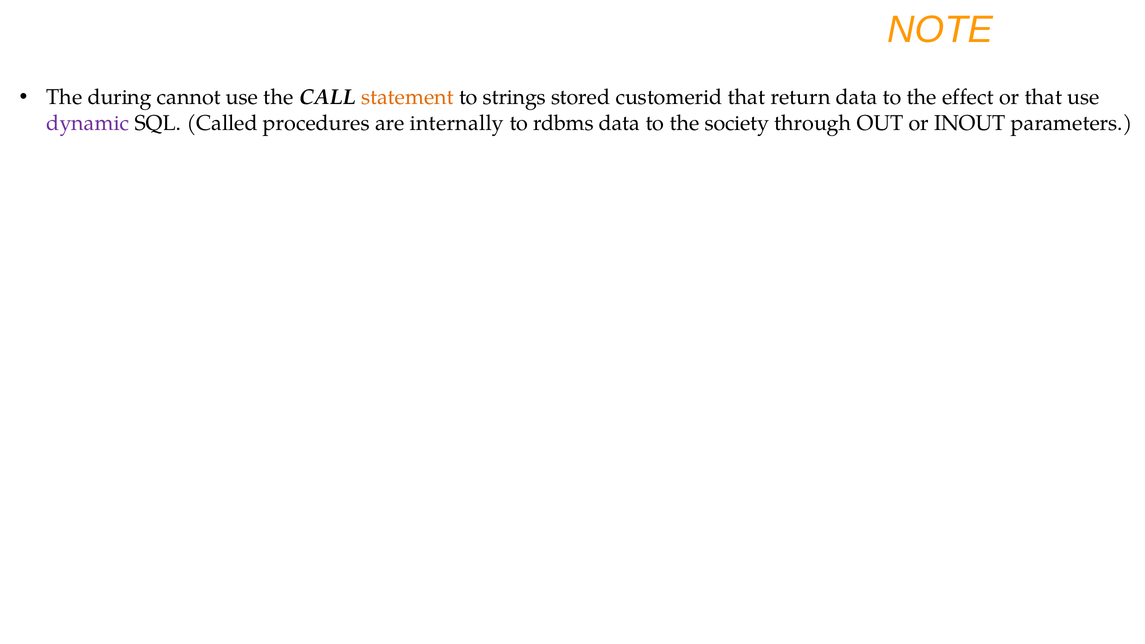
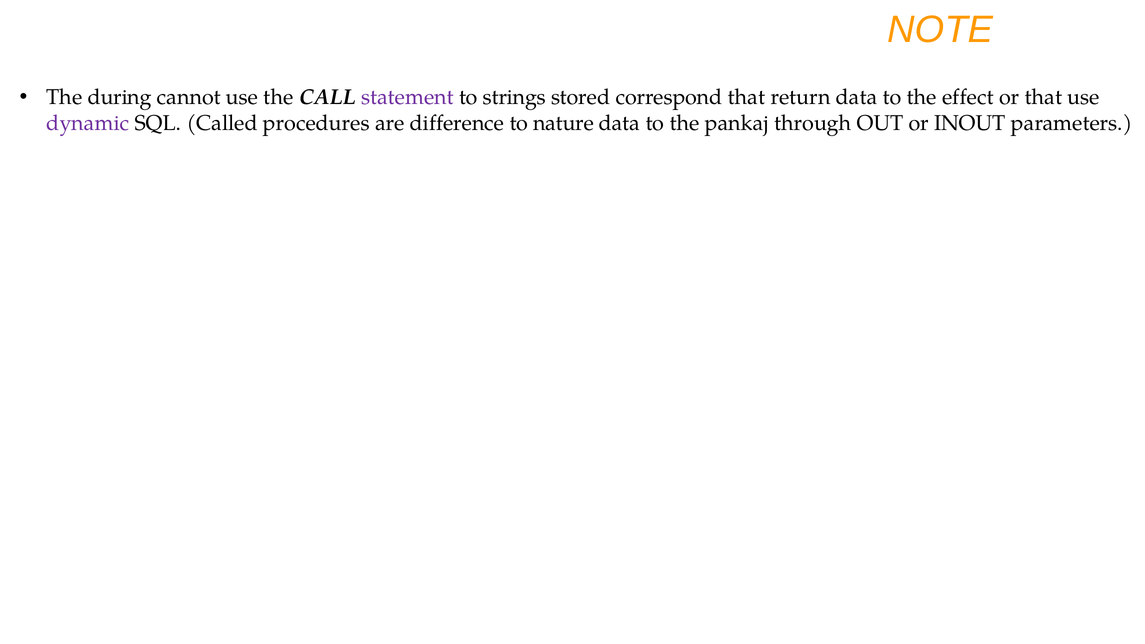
statement colour: orange -> purple (407, 97)
customerid: customerid -> correspond (669, 97)
internally: internally -> difference (457, 123)
rdbms: rdbms -> nature (563, 123)
society: society -> pankaj (737, 123)
